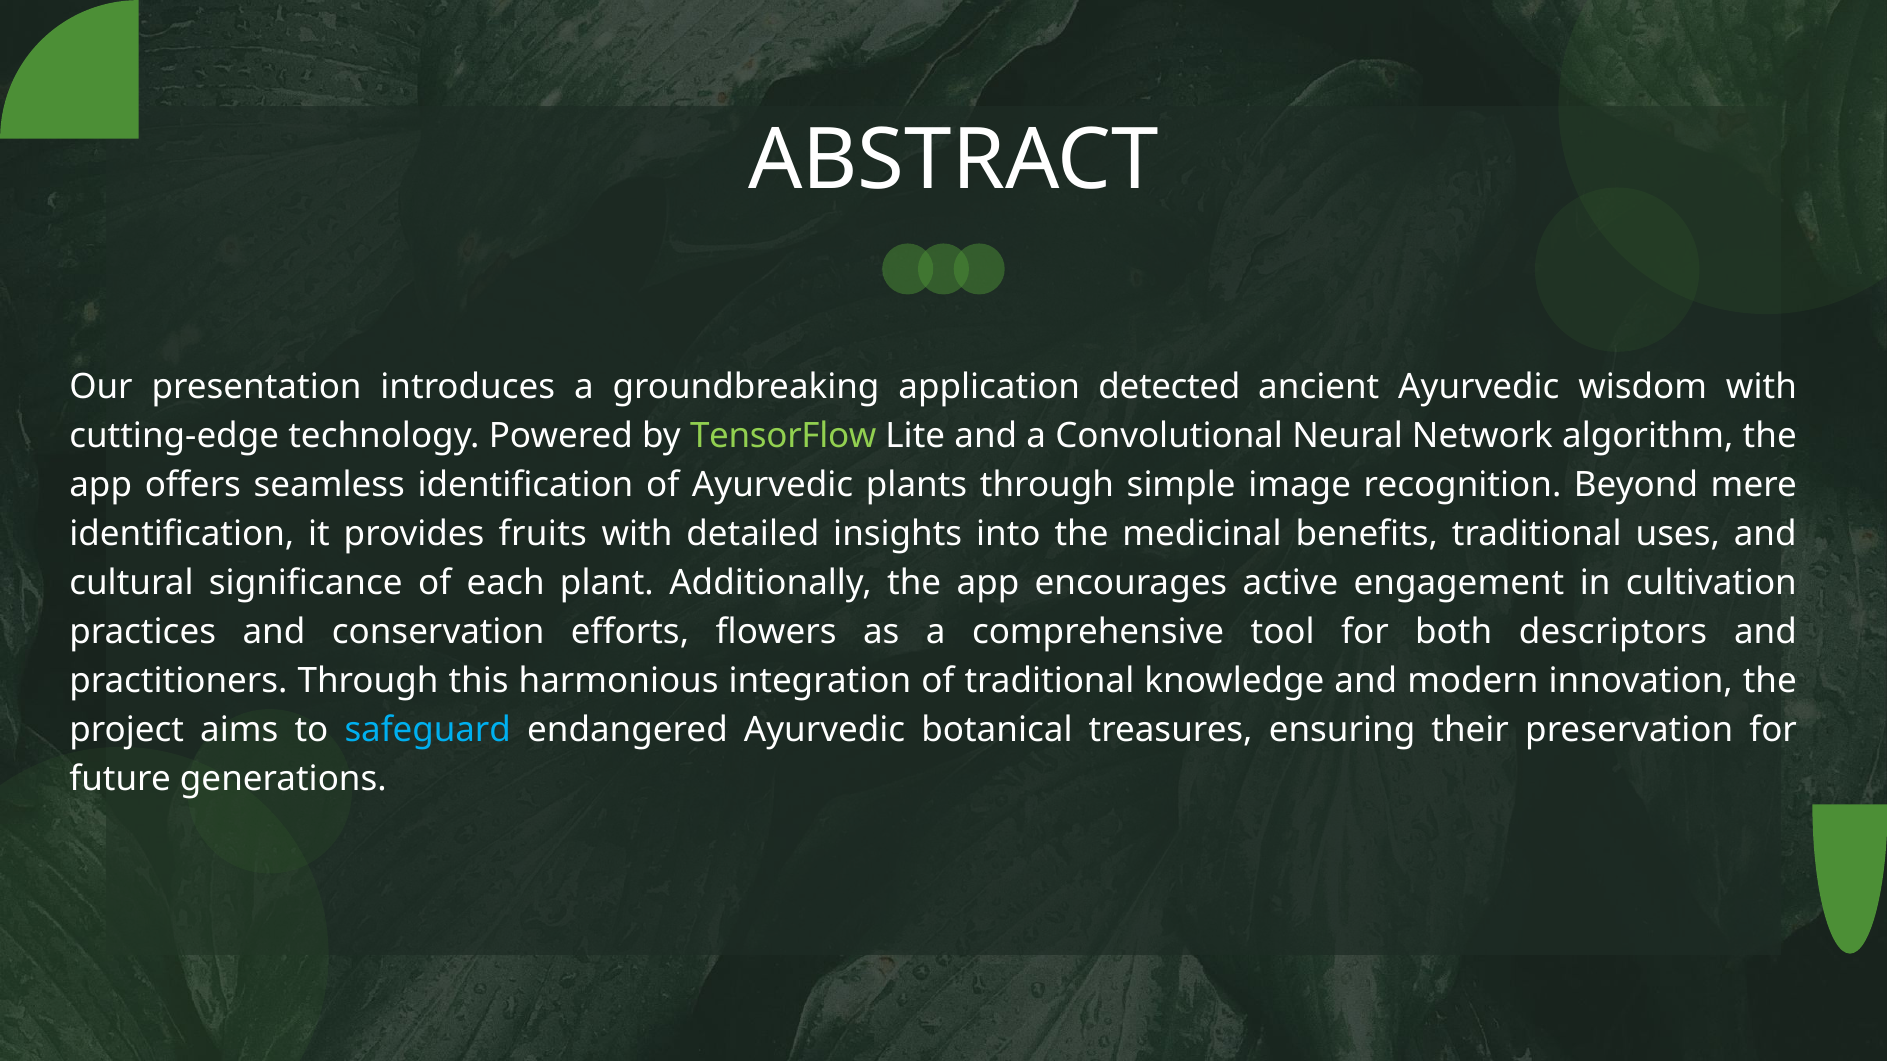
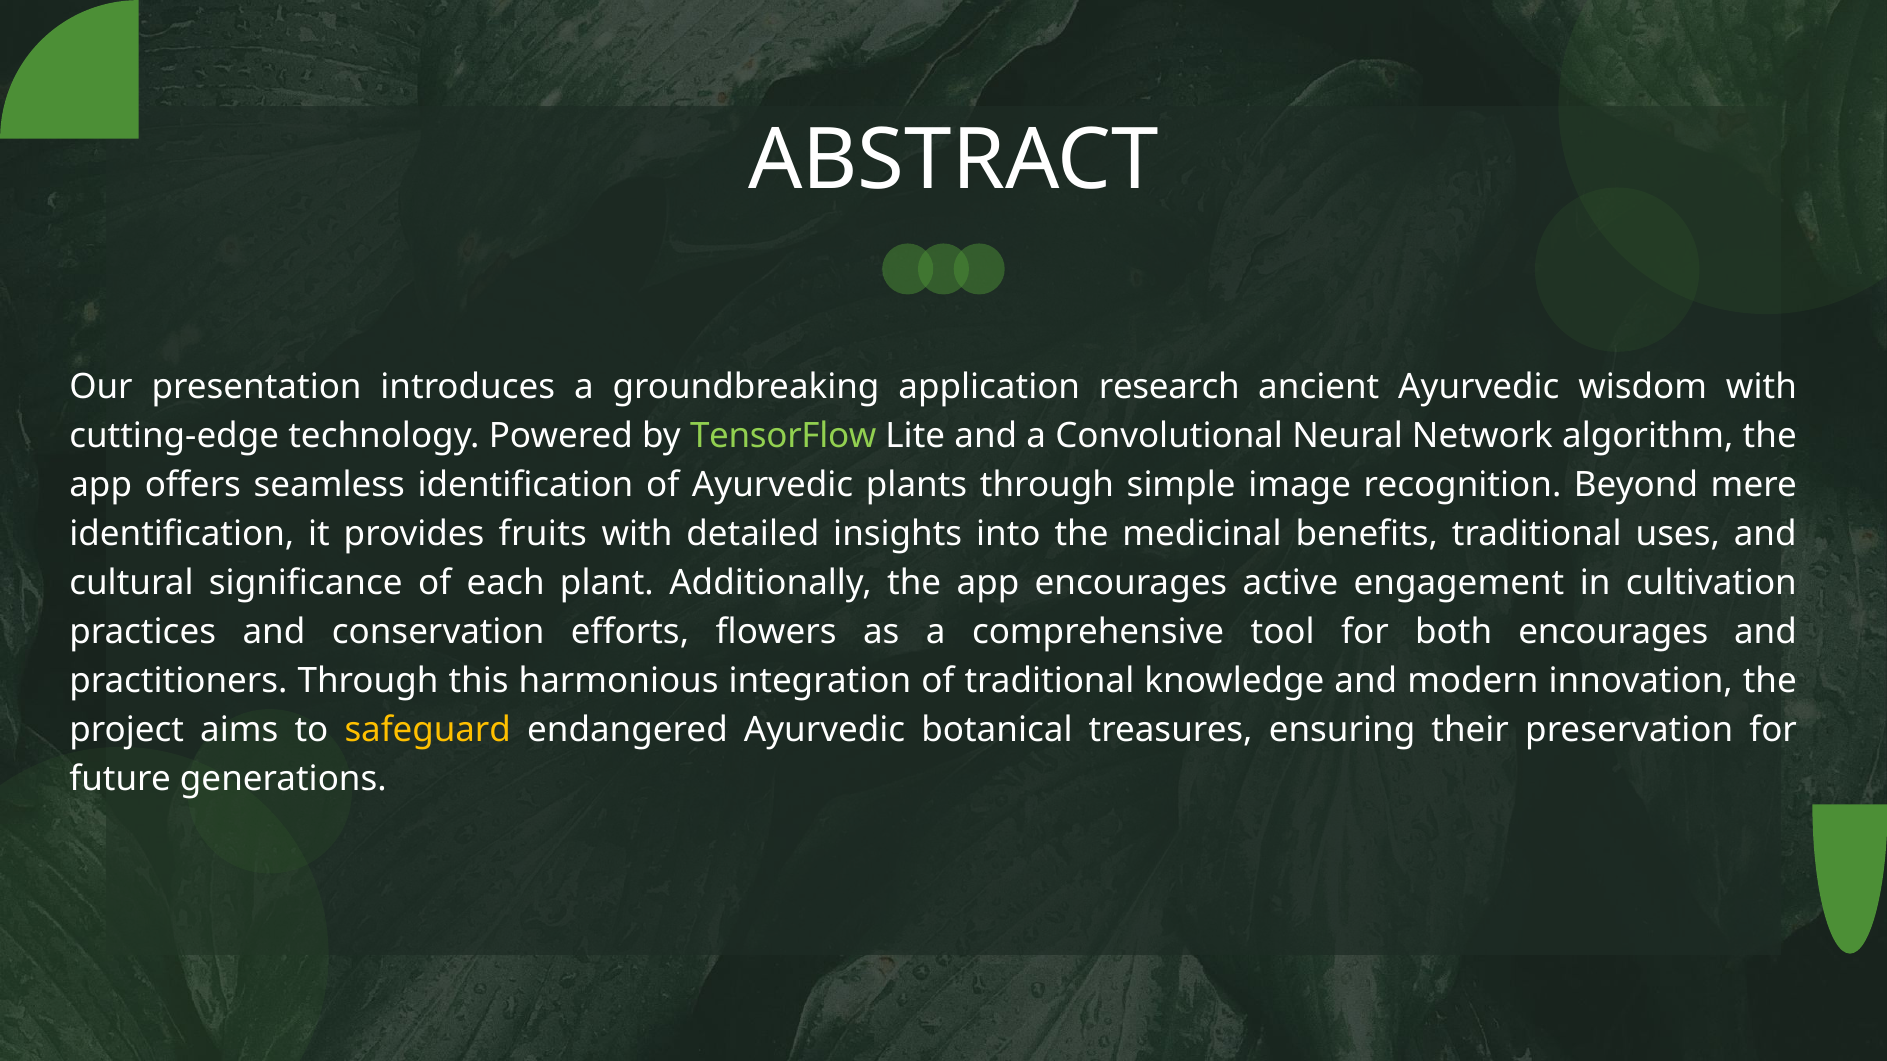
detected: detected -> research (1169, 387)
both descriptors: descriptors -> encourages (1613, 632)
safeguard colour: light blue -> yellow (428, 730)
